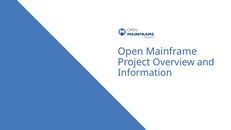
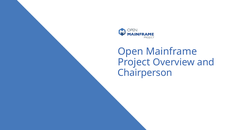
Information: Information -> Chairperson (145, 73)
